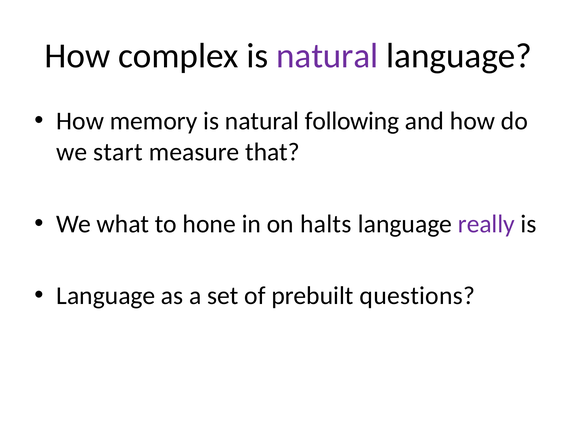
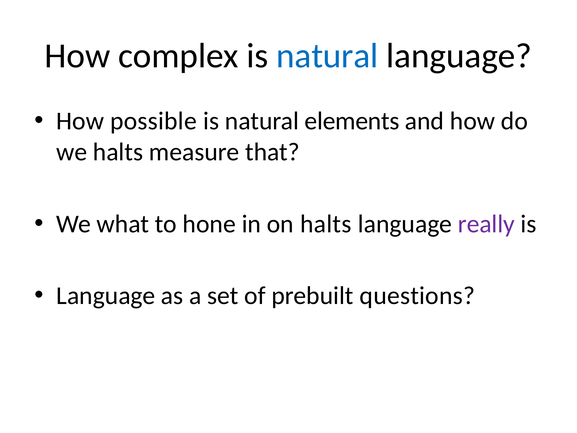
natural colour: purple -> blue (327, 56)
memory: memory -> possible (153, 121)
following: following -> elements (352, 121)
we start: start -> halts (118, 152)
